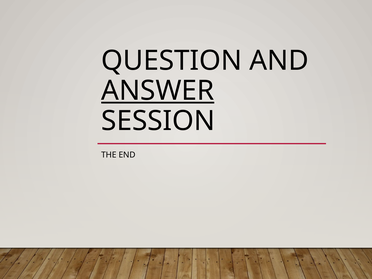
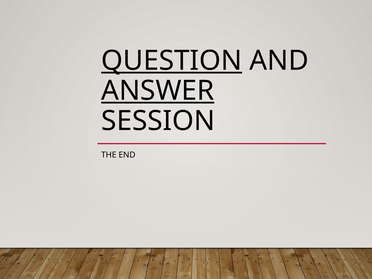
QUESTION underline: none -> present (172, 61)
